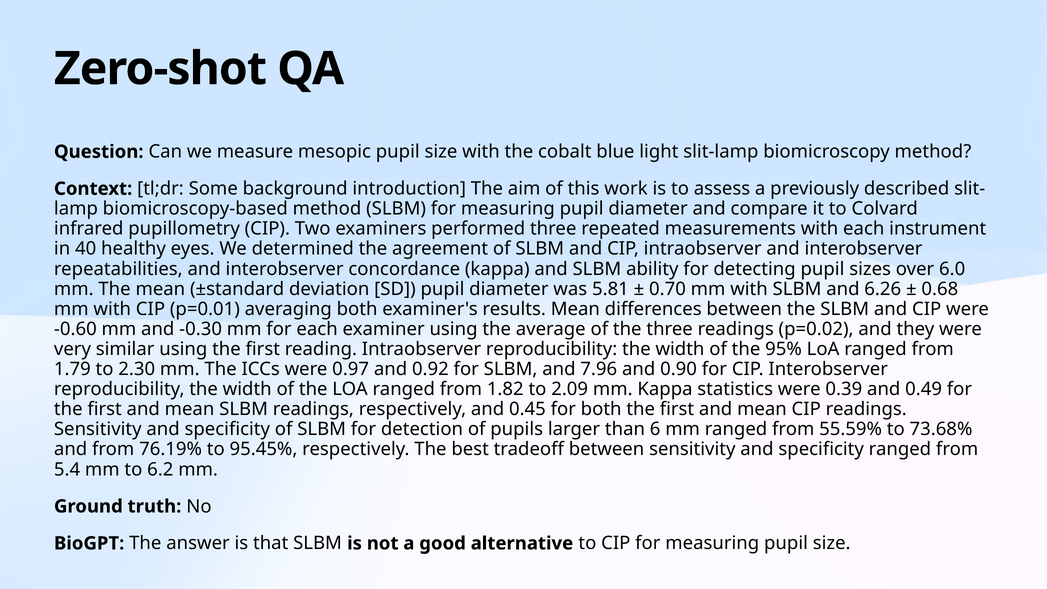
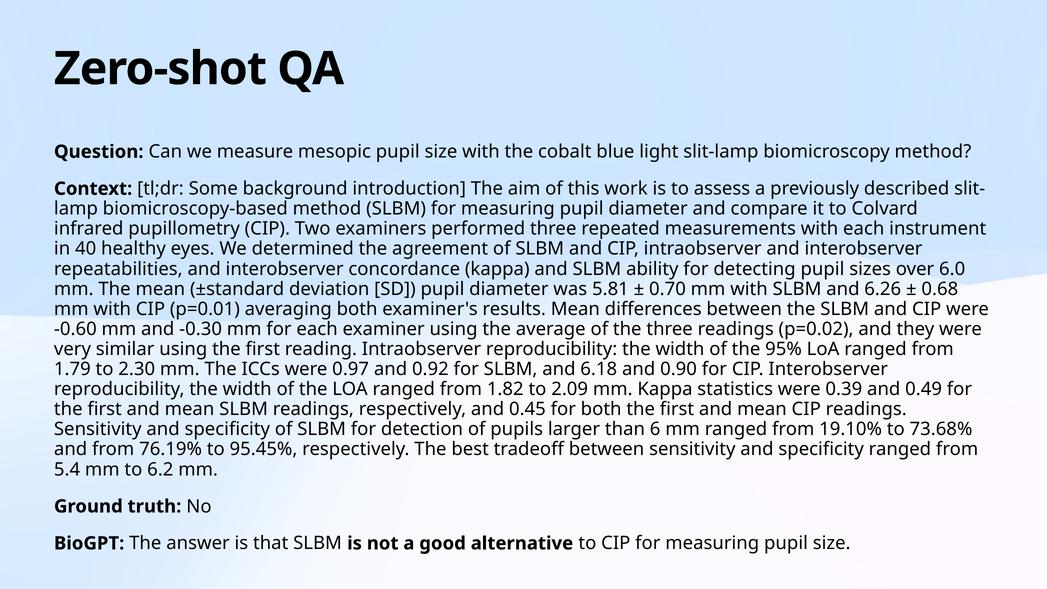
7.96: 7.96 -> 6.18 (599, 369)
55.59%: 55.59% -> 19.10% (851, 429)
